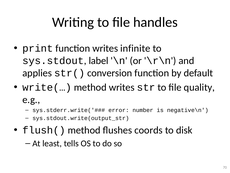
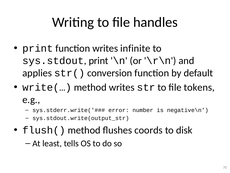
sys.stdout label: label -> print (99, 61)
quality: quality -> tokens (199, 87)
